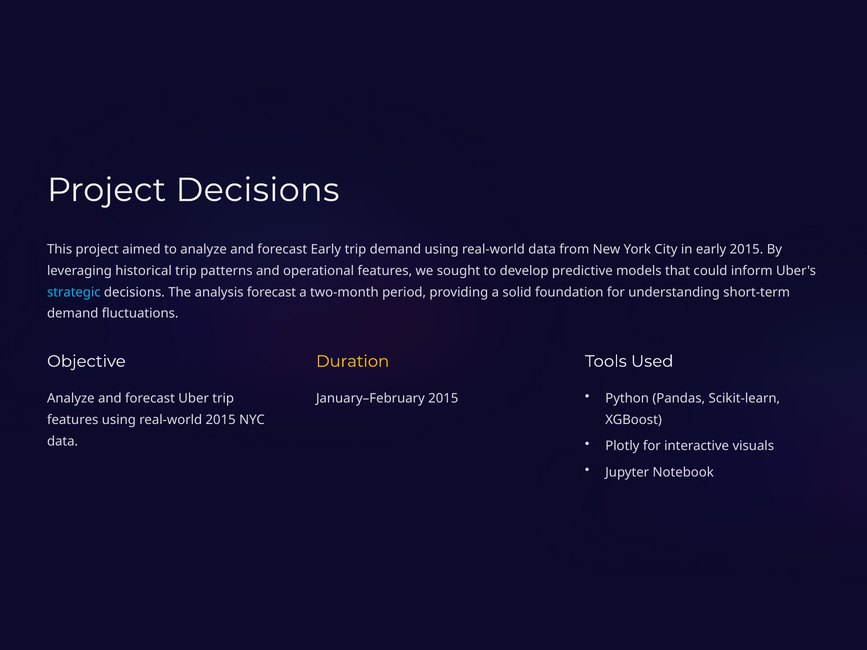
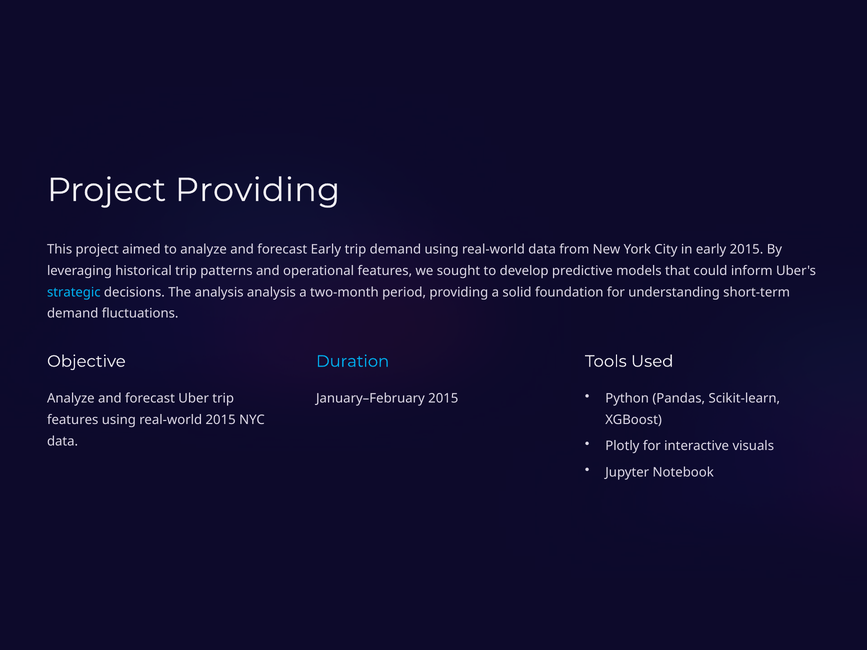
Project Decisions: Decisions -> Providing (258, 190)
analysis forecast: forecast -> analysis (271, 292)
Duration colour: yellow -> light blue (353, 361)
